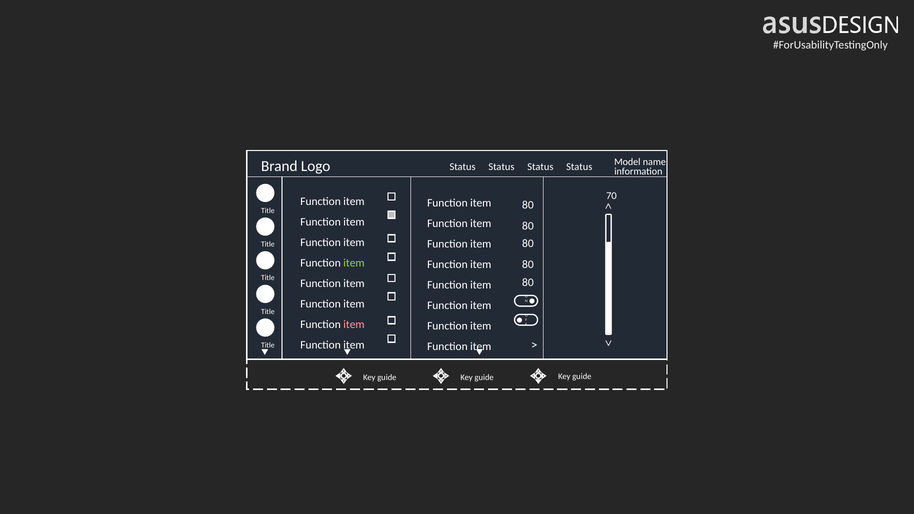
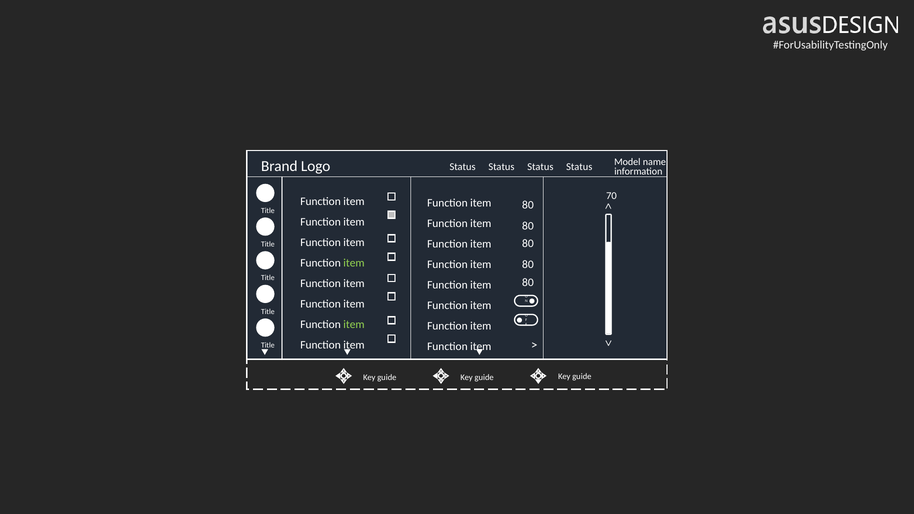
item colour: pink -> light green (354, 324)
